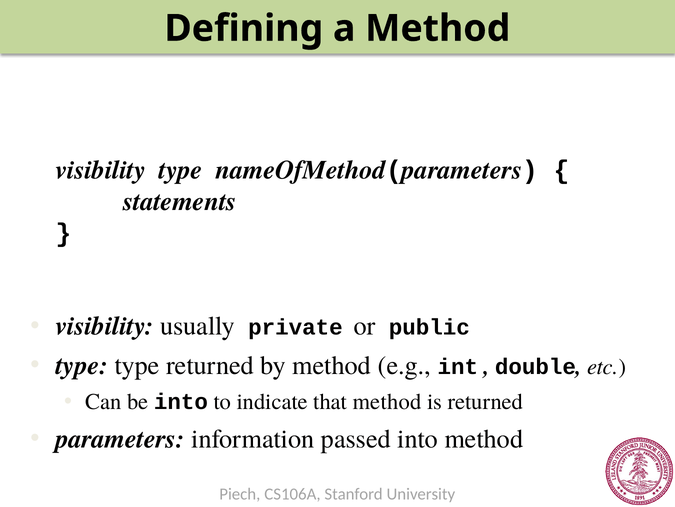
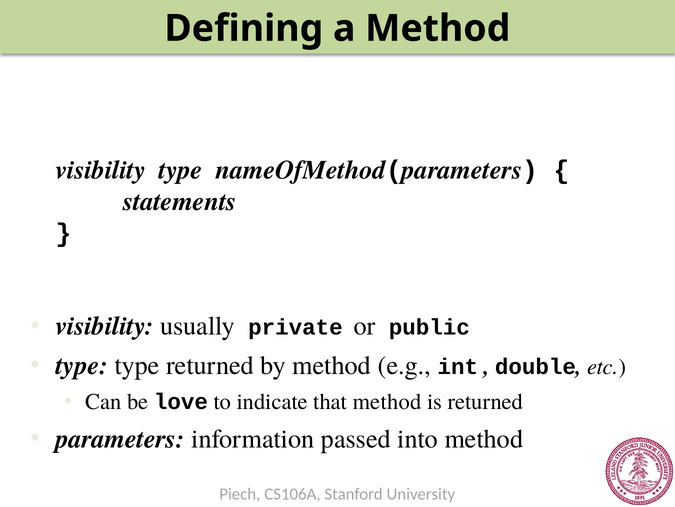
be into: into -> love (181, 401)
